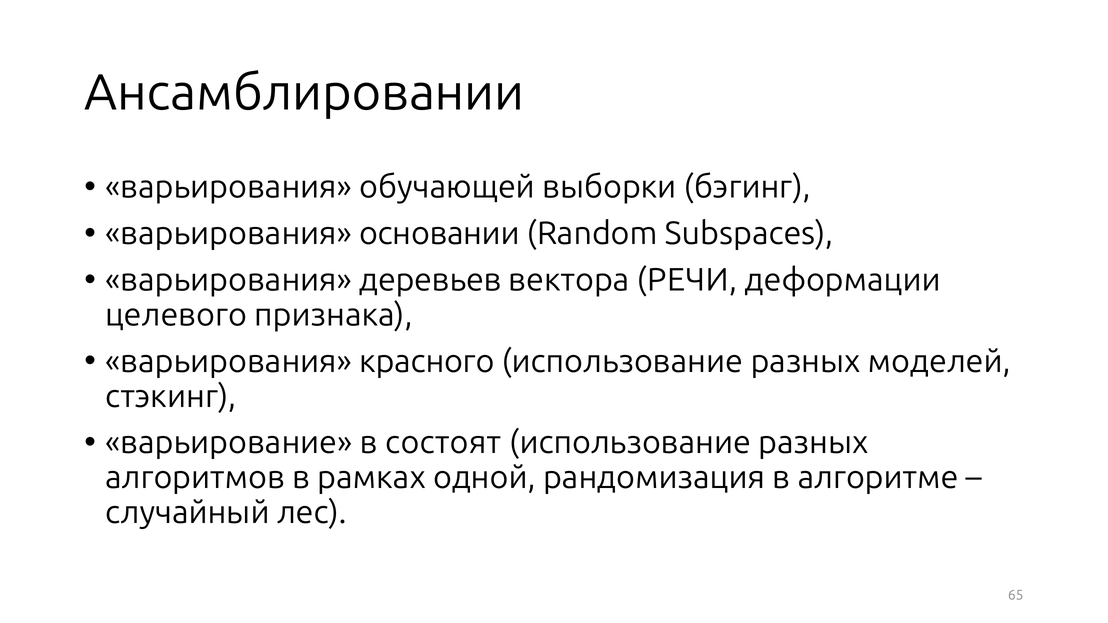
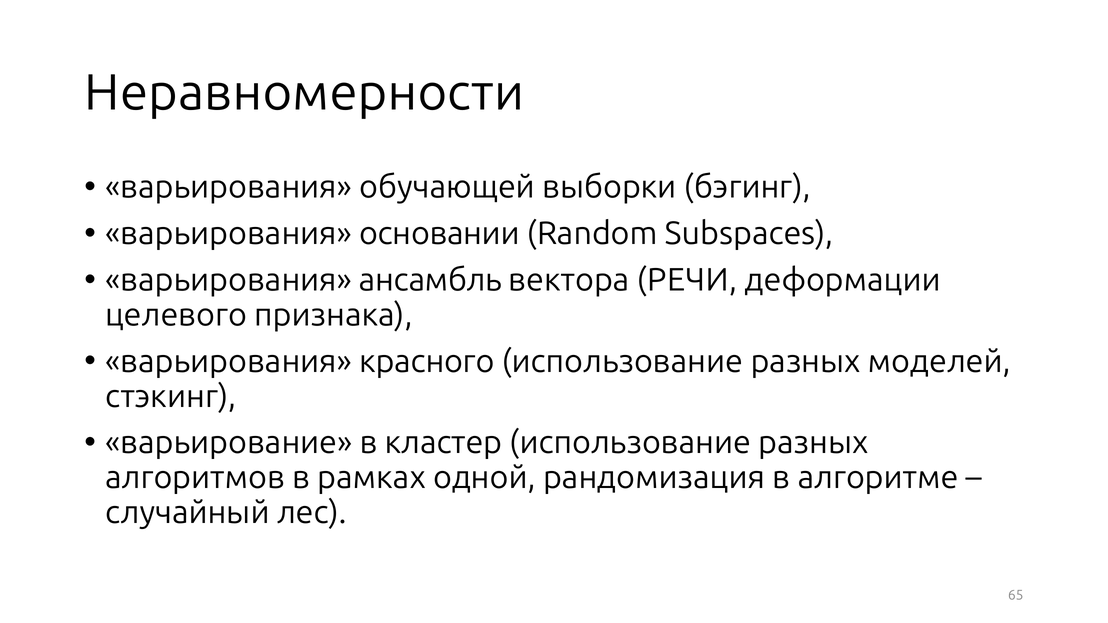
Ансамблировании: Ансамблировании -> Неравномерности (304, 93)
деревьев: деревьев -> ансамбль (430, 280)
состоят: состоят -> кластер (444, 443)
